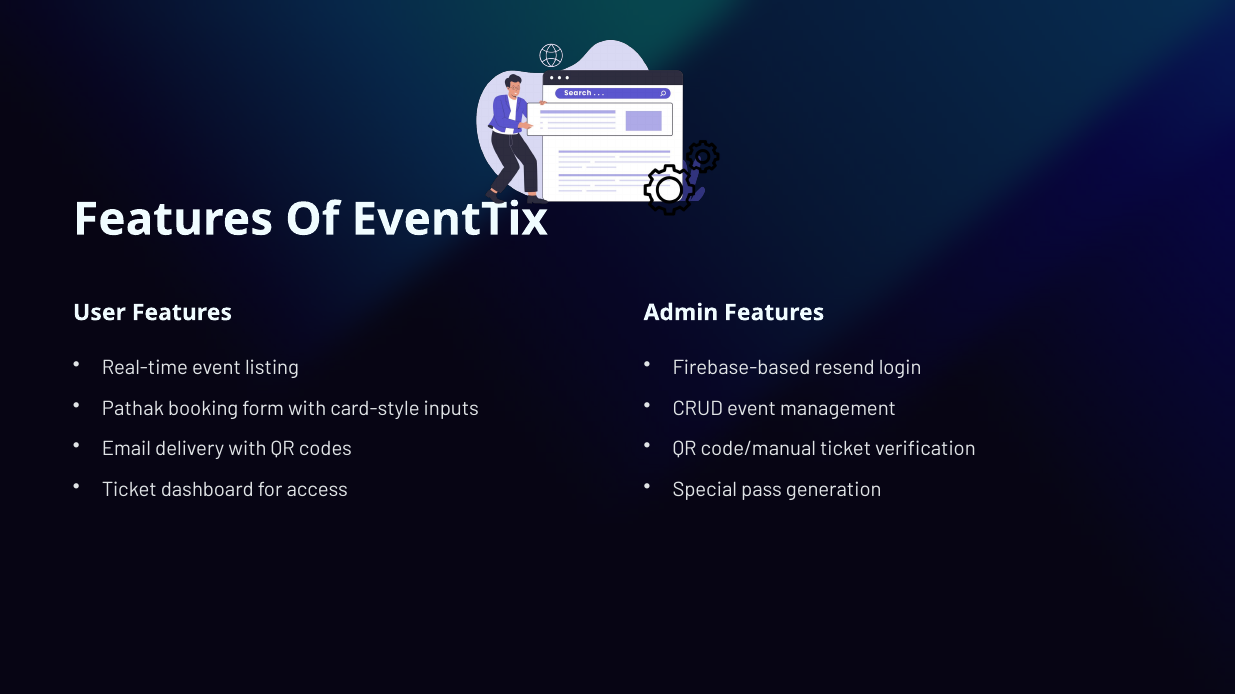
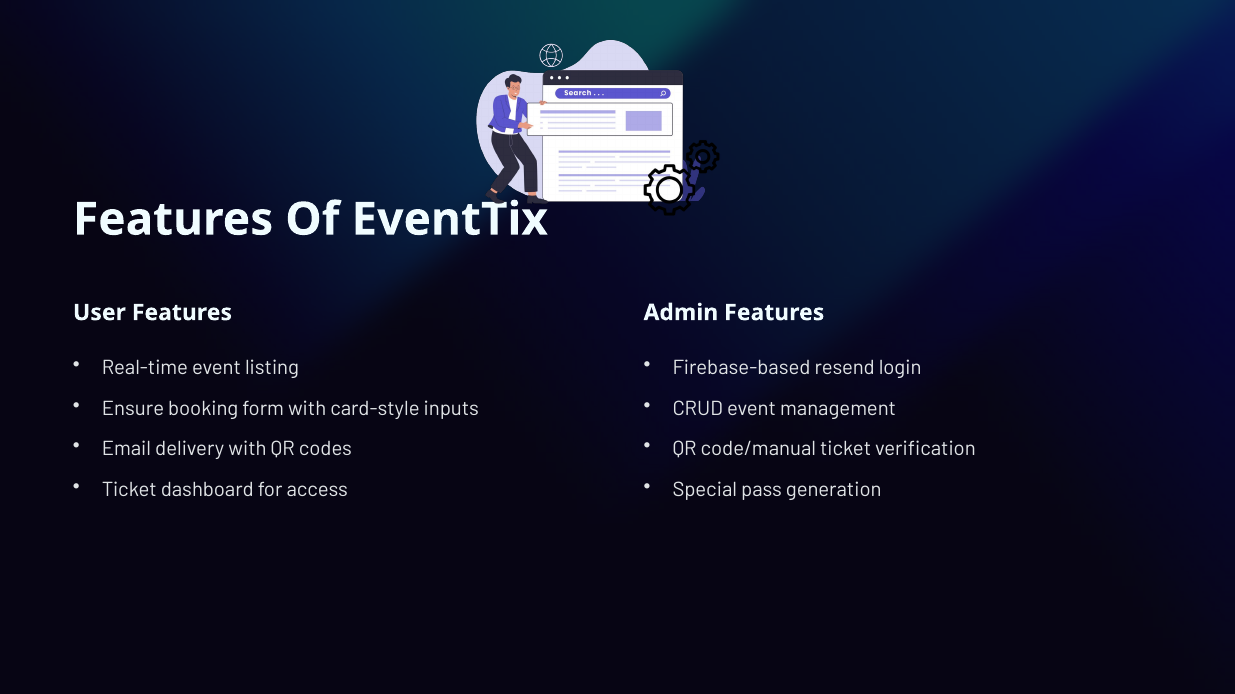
Pathak: Pathak -> Ensure (133, 409)
